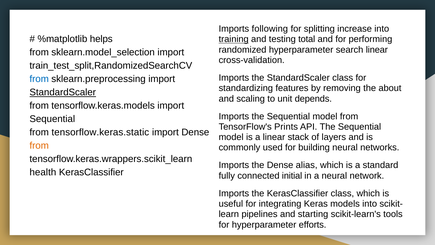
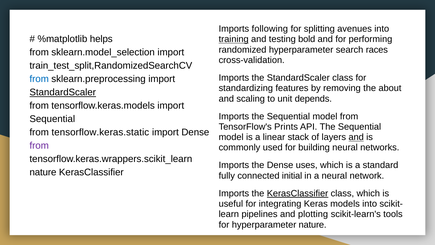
increase: increase -> avenues (355, 29)
total: total -> bold (307, 39)
search linear: linear -> races (377, 50)
and underline: none -> present (356, 137)
from colour: orange -> purple (39, 146)
alias: alias -> uses (307, 165)
health: health -> nature (43, 172)
KerasClassifier underline: none -> present (298, 193)
starting: starting -> plotting (313, 214)
hyperparameter efforts: efforts -> nature (313, 224)
